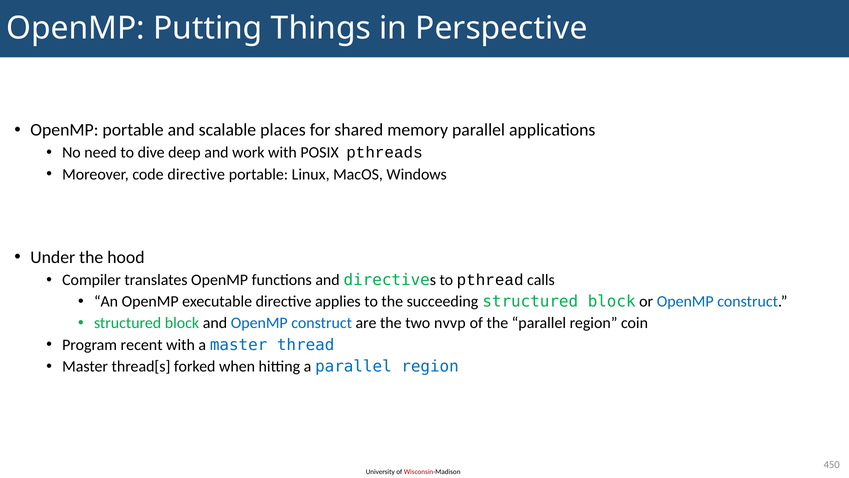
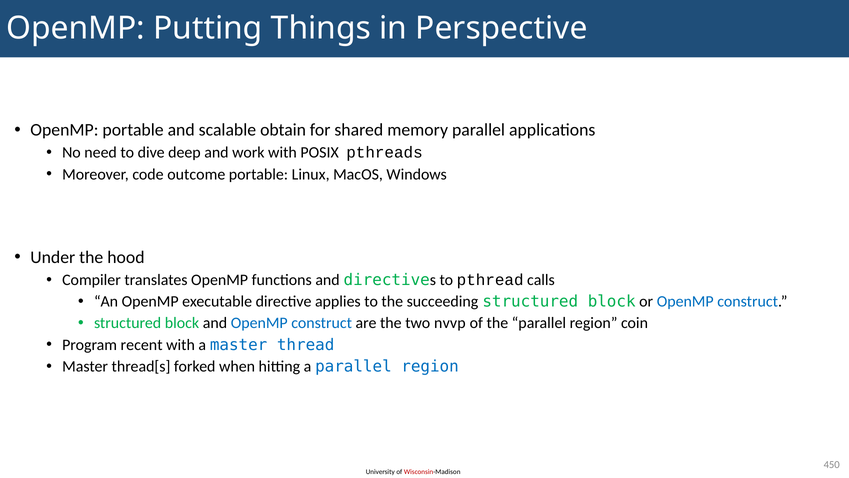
places: places -> obtain (283, 130)
code directive: directive -> outcome (196, 174)
